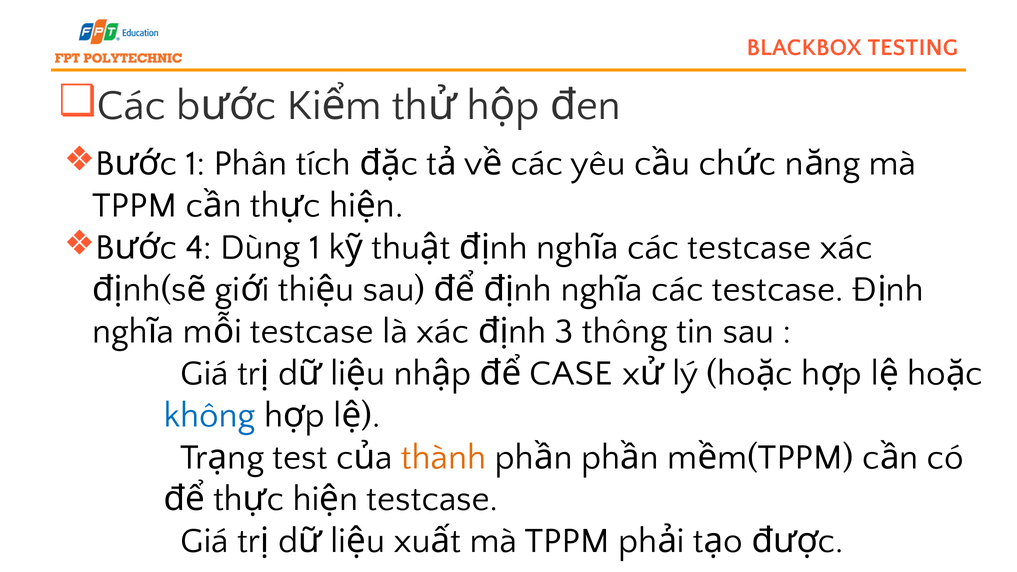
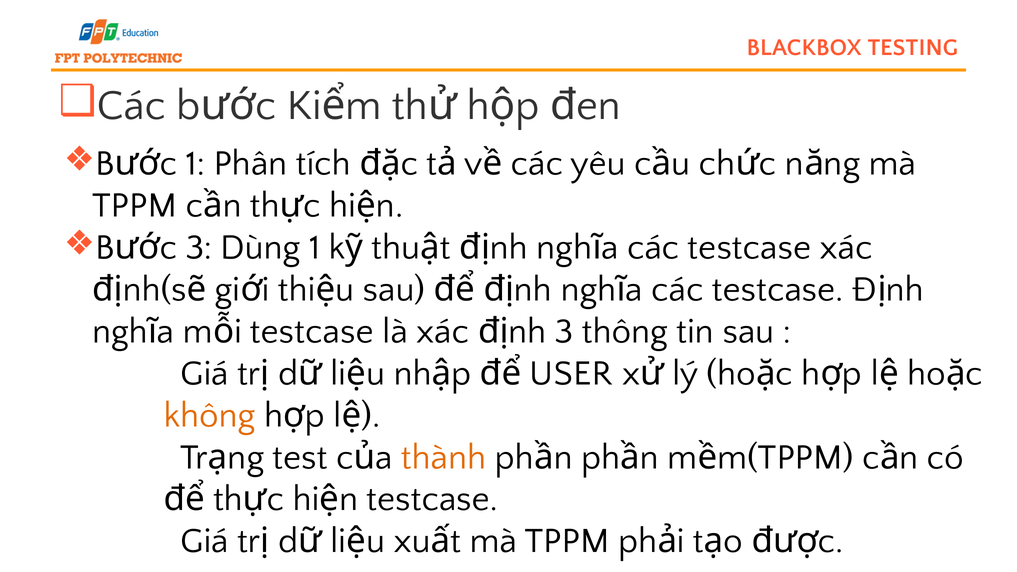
4: 4 -> 3 (199, 247)
CASE: CASE -> USER (571, 373)
không colour: blue -> orange (210, 415)
